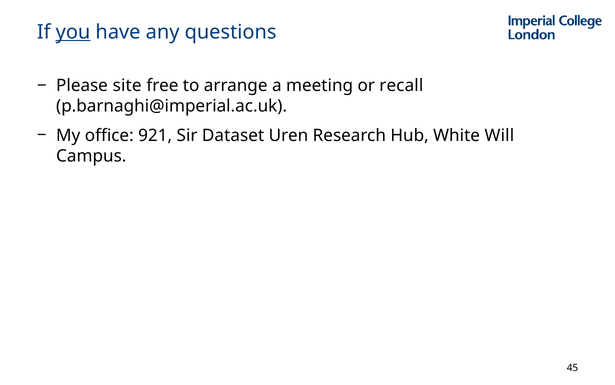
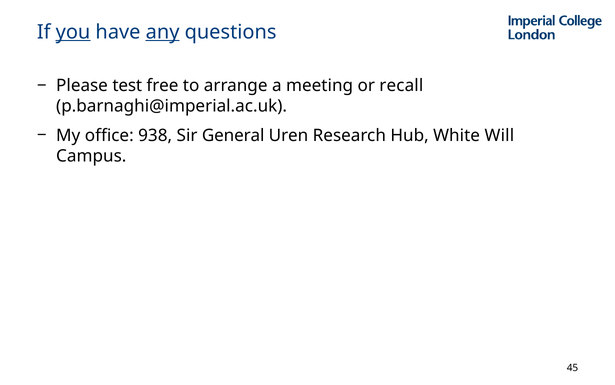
any underline: none -> present (163, 32)
site: site -> test (127, 86)
921: 921 -> 938 (155, 135)
Dataset: Dataset -> General (233, 135)
